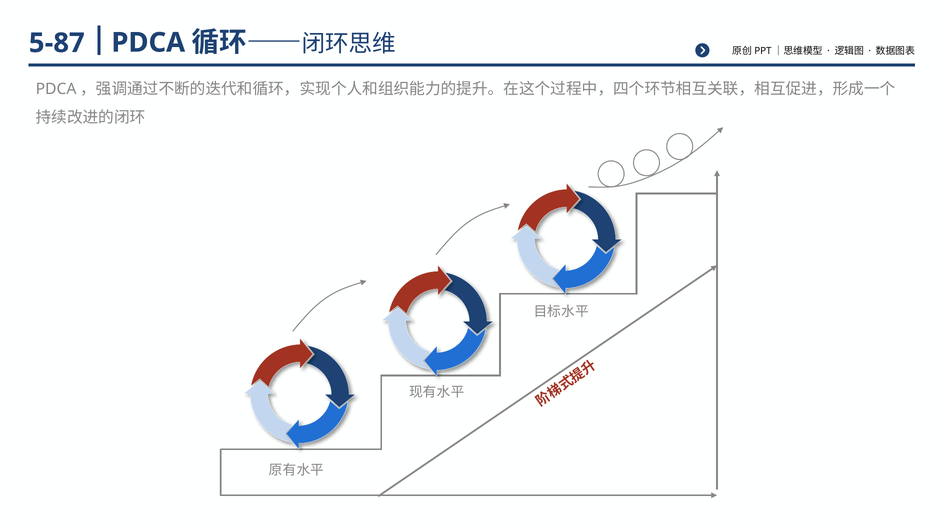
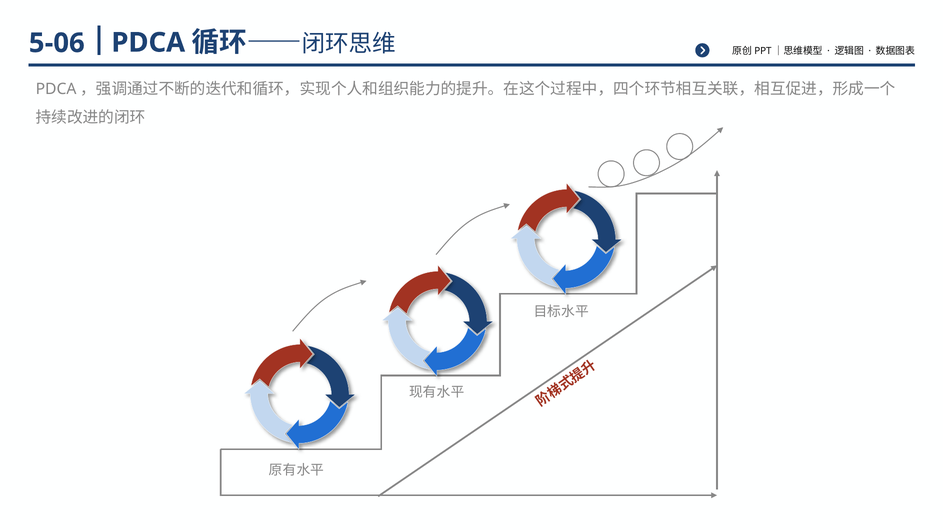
5-87: 5-87 -> 5-06 (57, 43)
